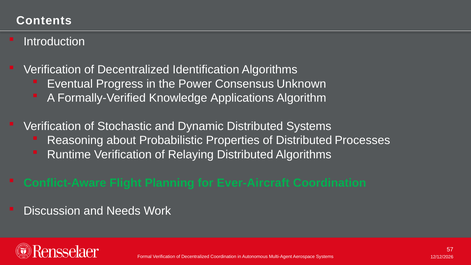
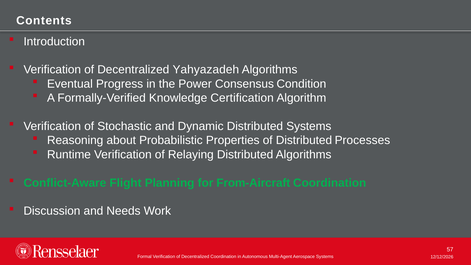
Identification: Identification -> Yahyazadeh (206, 70)
Unknown: Unknown -> Condition (301, 84)
Applications: Applications -> Certification (242, 98)
Ever-Aircraft: Ever-Aircraft -> From-Aircraft (253, 183)
